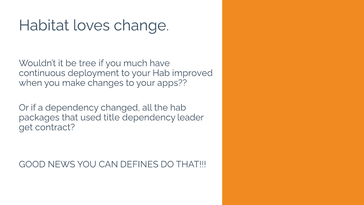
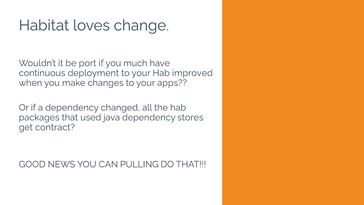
tree: tree -> port (88, 63)
title: title -> java (112, 117)
leader: leader -> stores (190, 117)
DEFINES: DEFINES -> PULLING (139, 164)
